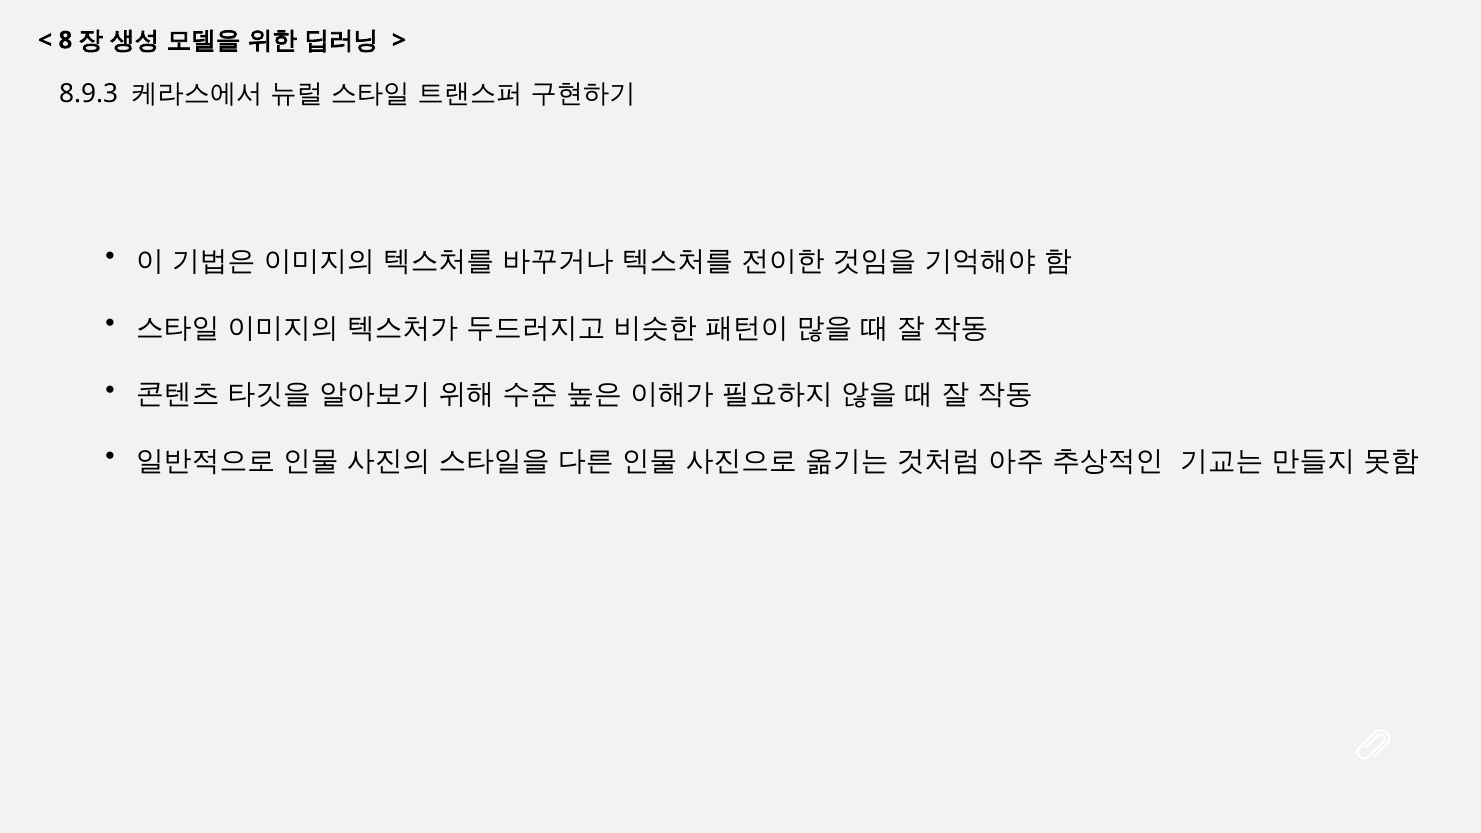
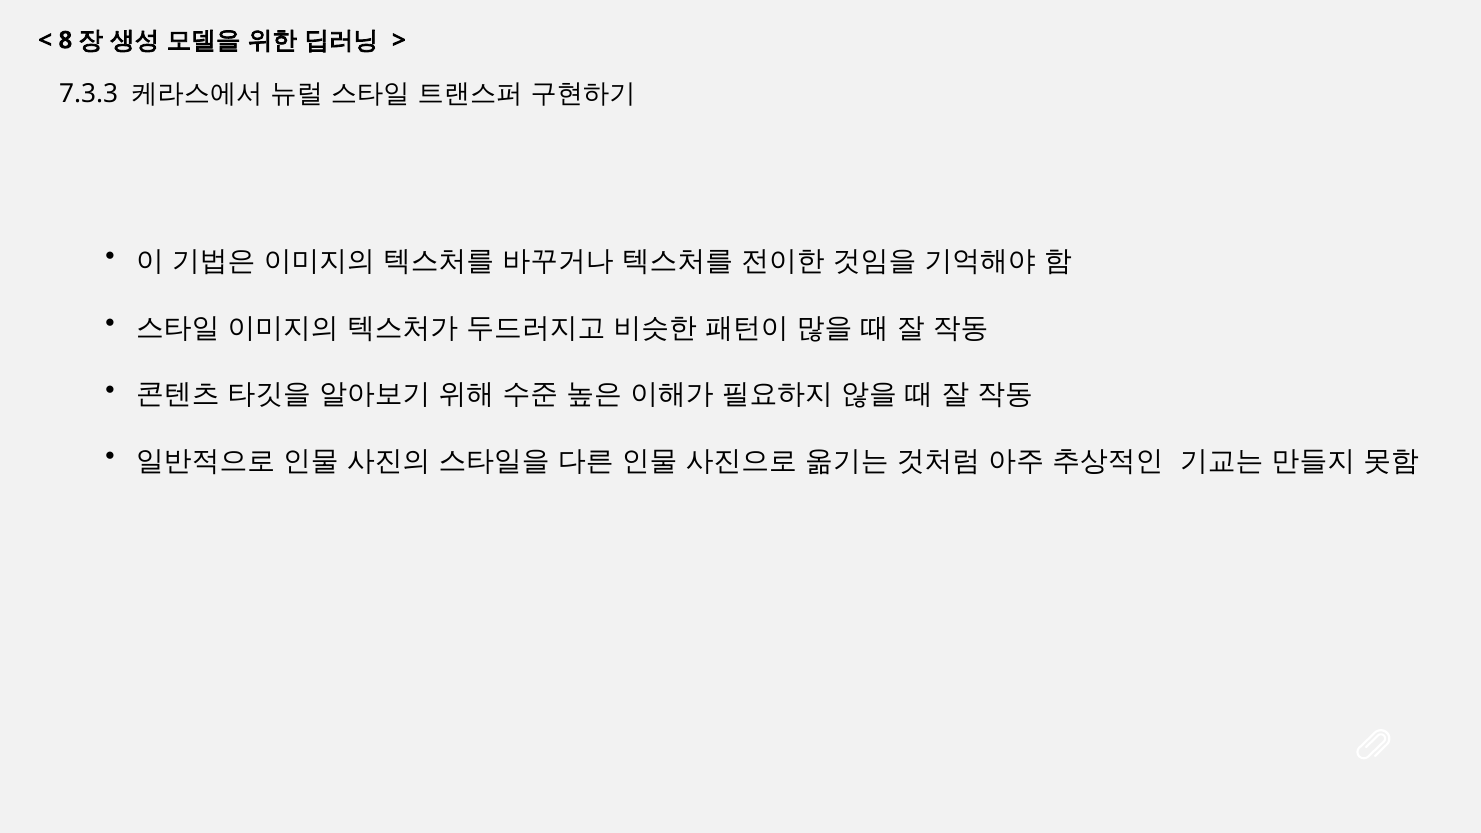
8.9.3: 8.9.3 -> 7.3.3 (89, 94)
